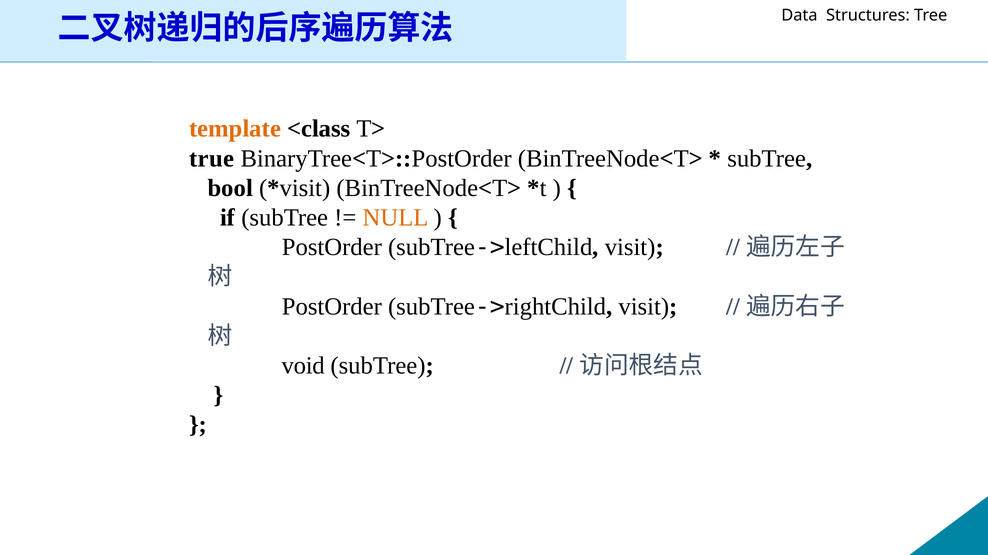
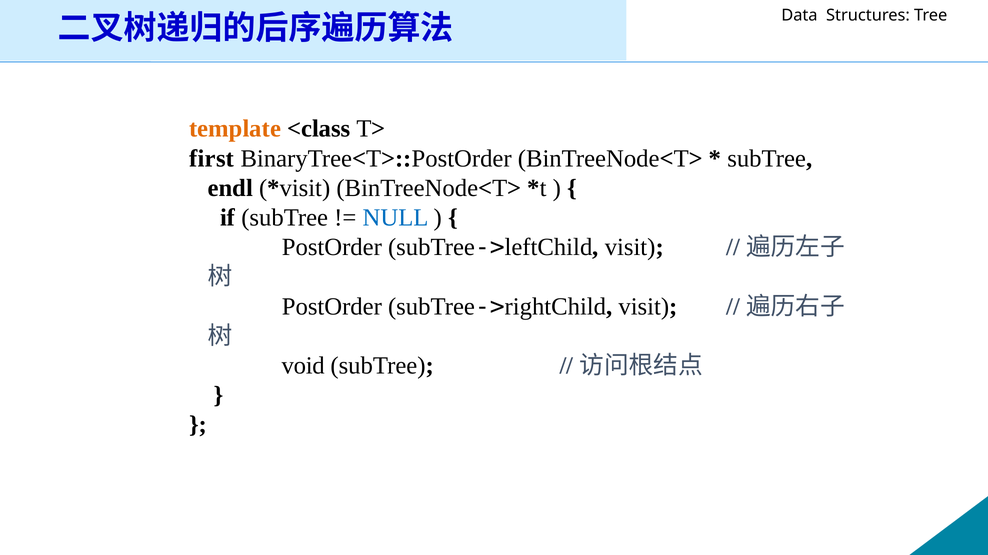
true: true -> first (212, 159)
bool: bool -> endl (230, 188)
NULL colour: orange -> blue (395, 218)
